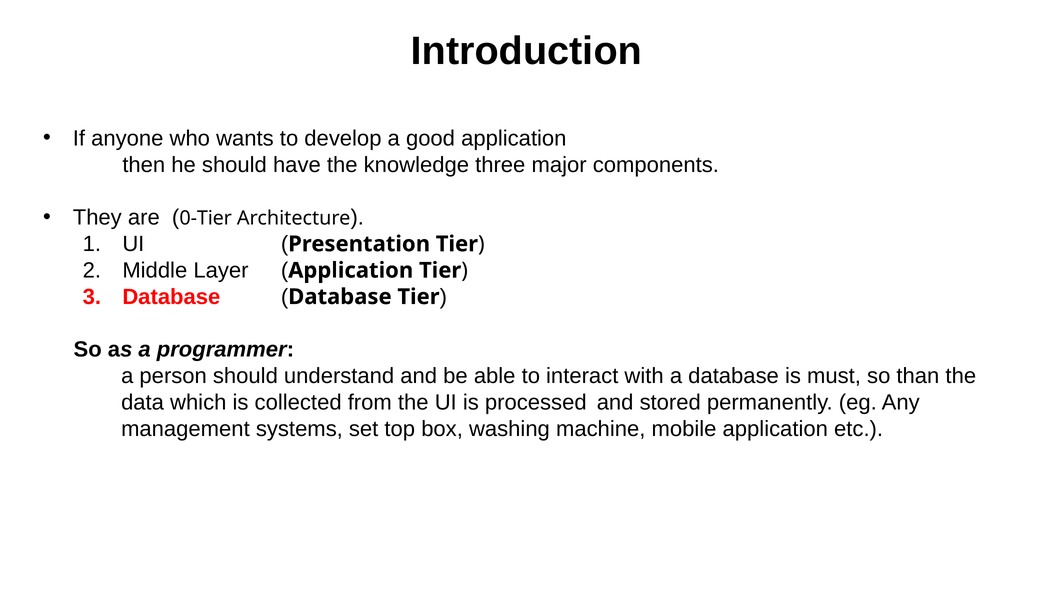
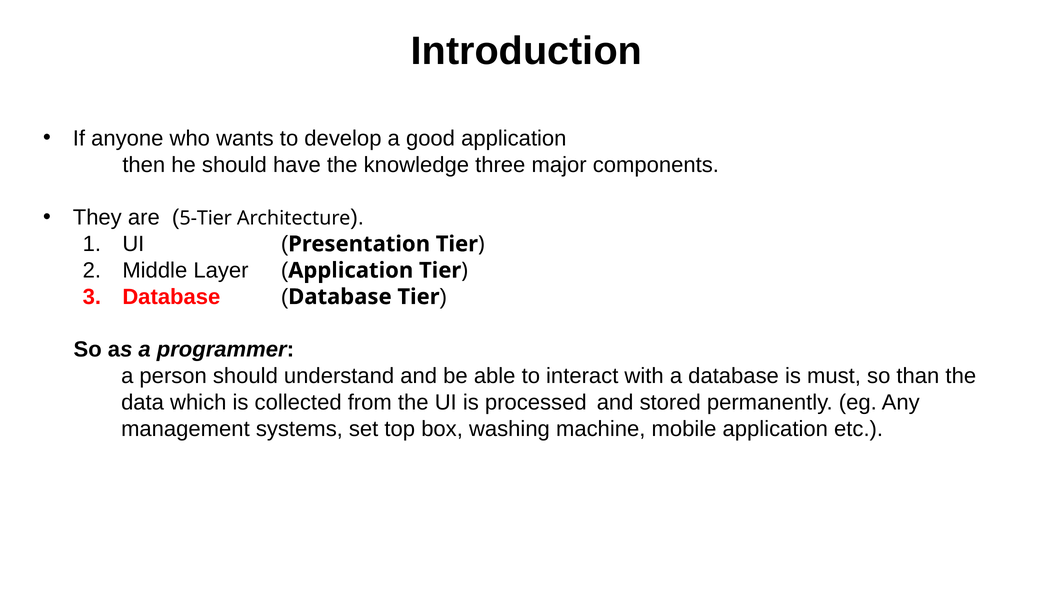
0-Tier: 0-Tier -> 5-Tier (206, 219)
